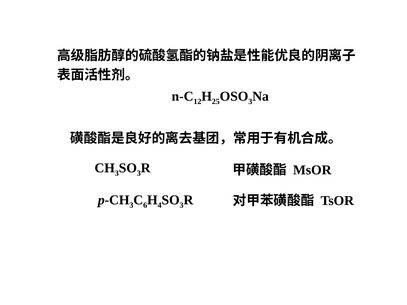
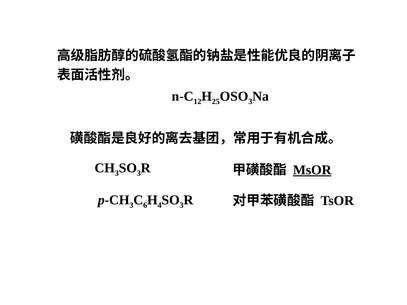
MsOR underline: none -> present (312, 170)
